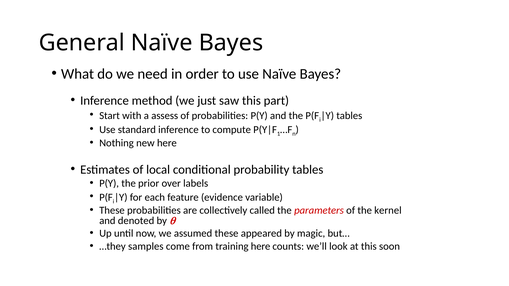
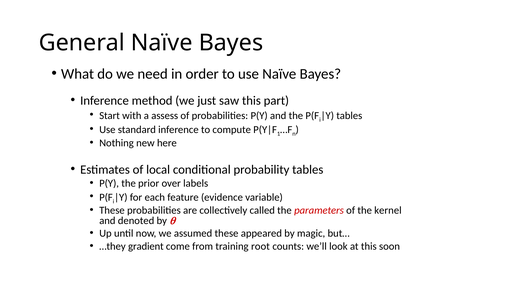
samples: samples -> gradient (146, 247)
training here: here -> root (260, 247)
